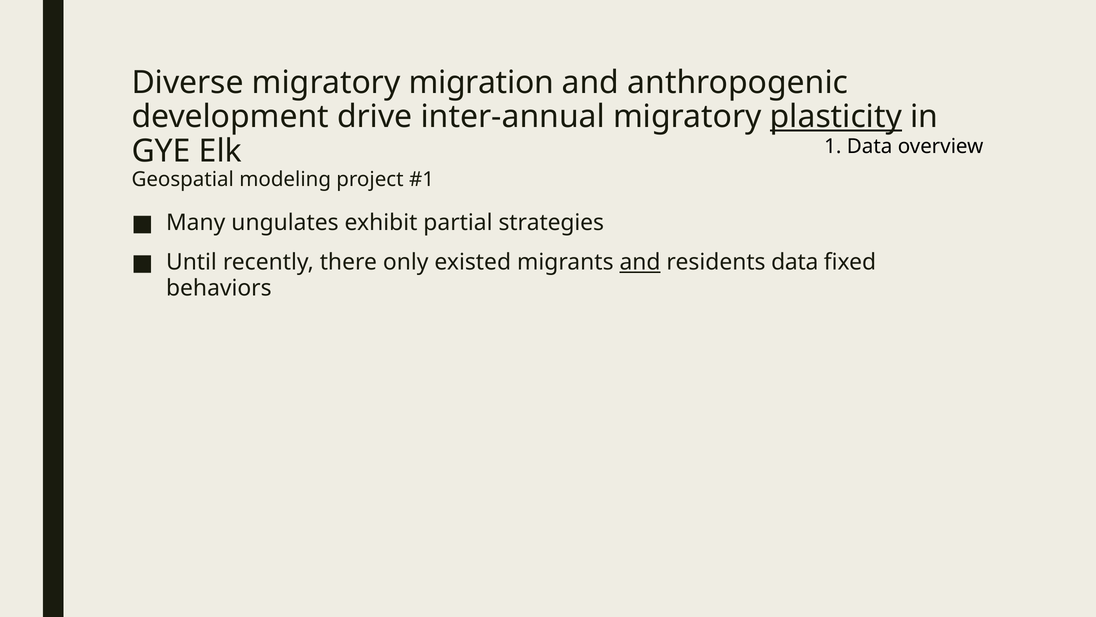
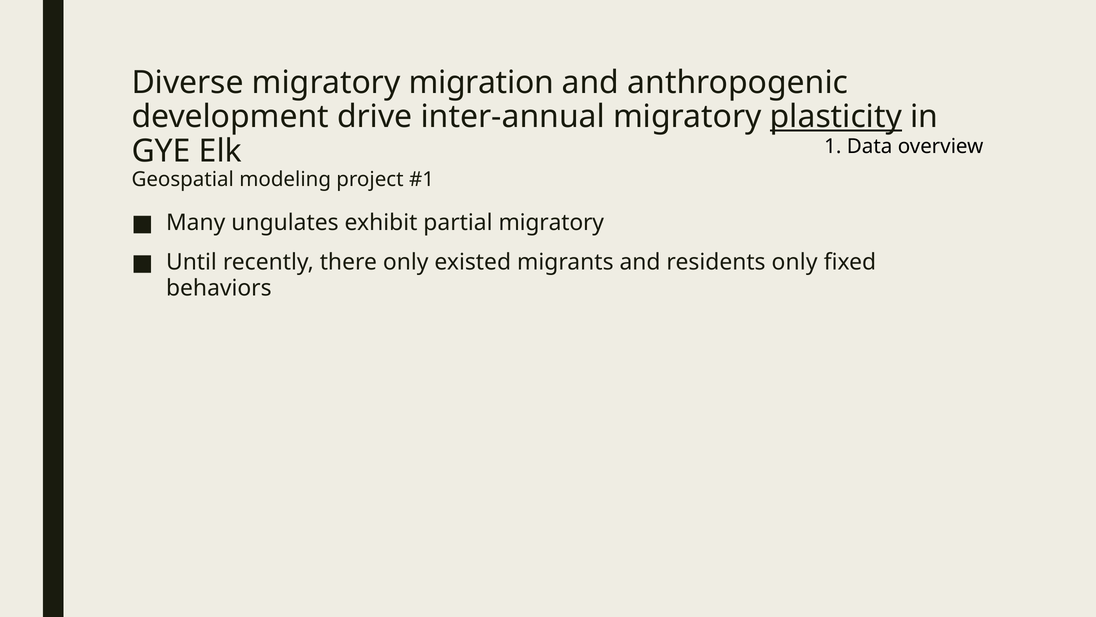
partial strategies: strategies -> migratory (551, 223)
and underline: present -> none (640, 262)
residents data: data -> only (795, 262)
